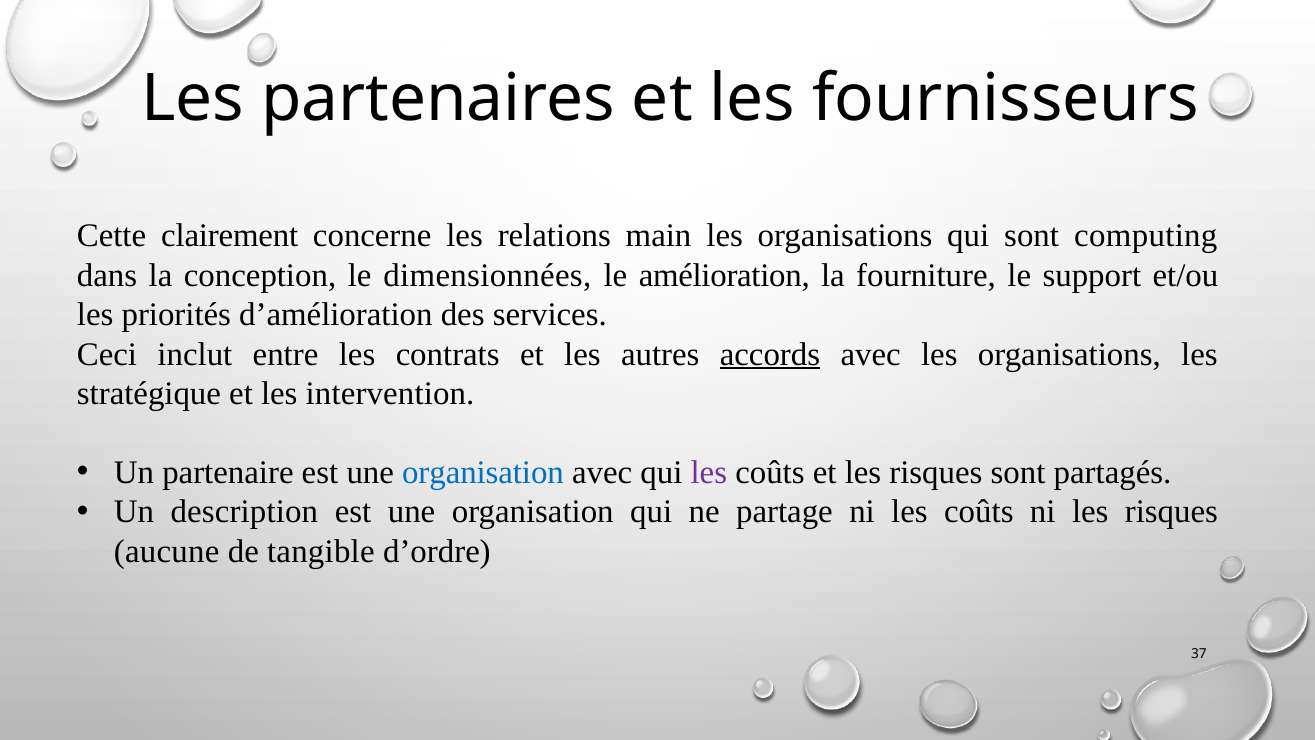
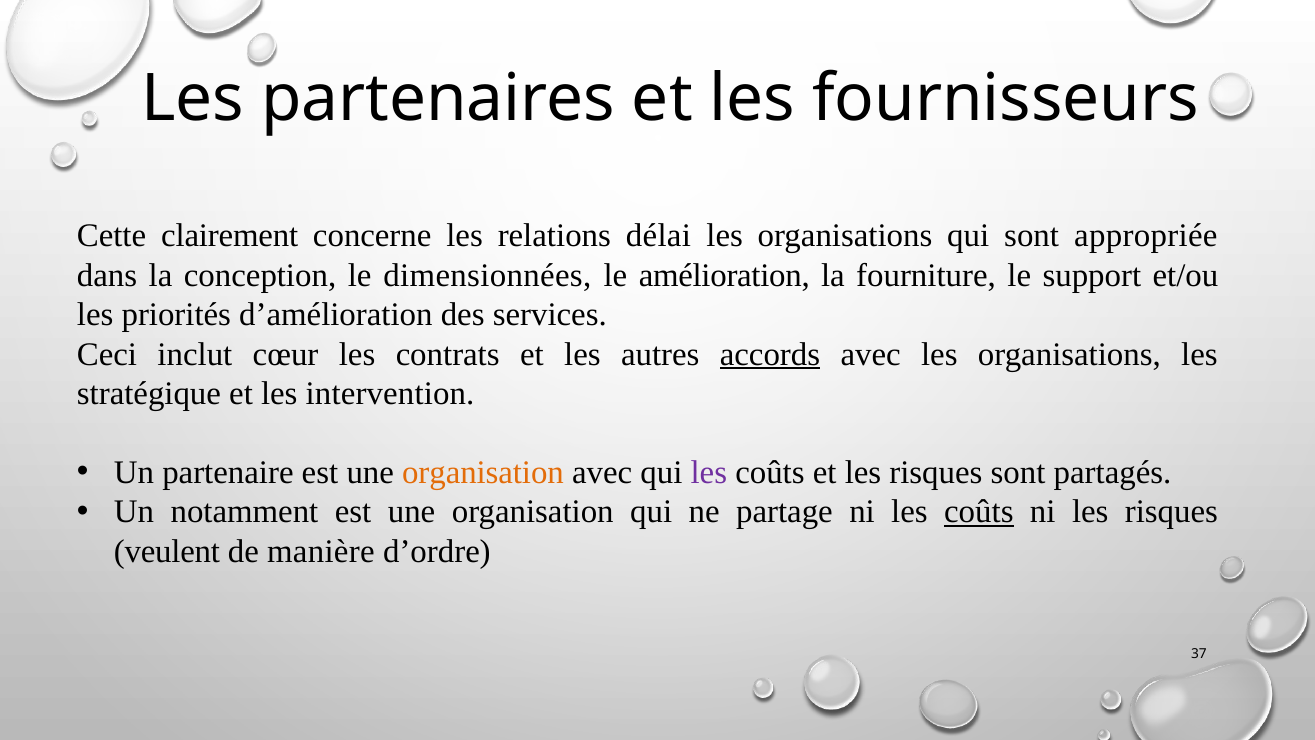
main: main -> délai (658, 236)
computing: computing -> appropriée (1146, 236)
entre: entre -> cœur (286, 354)
organisation colour: blue -> orange (483, 472)
description: description -> notamment (244, 512)
coûts underline: none -> present (979, 512)
aucune: aucune -> veulent (167, 551)
tangible: tangible -> manière (321, 551)
